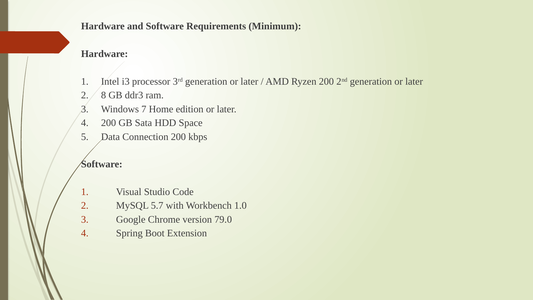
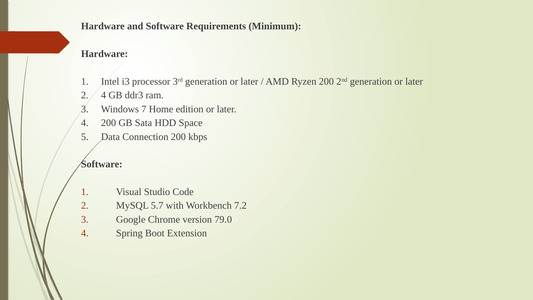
2 8: 8 -> 4 (104, 95)
1.0: 1.0 -> 7.2 (240, 206)
